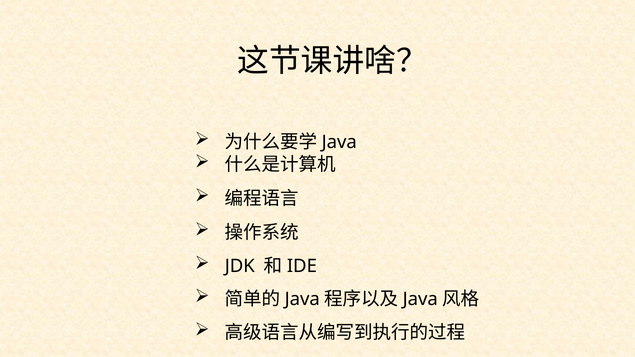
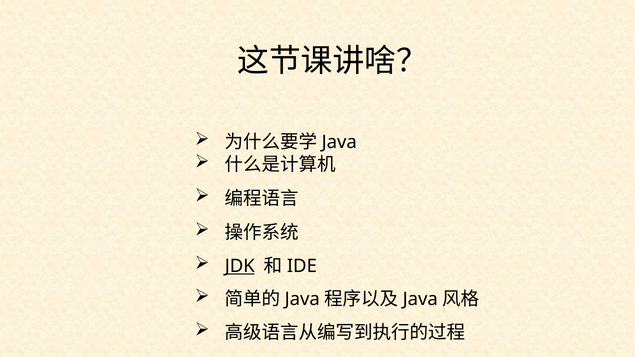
JDK underline: none -> present (240, 266)
